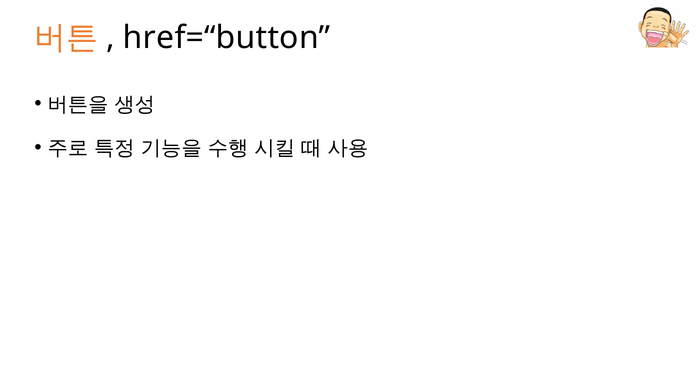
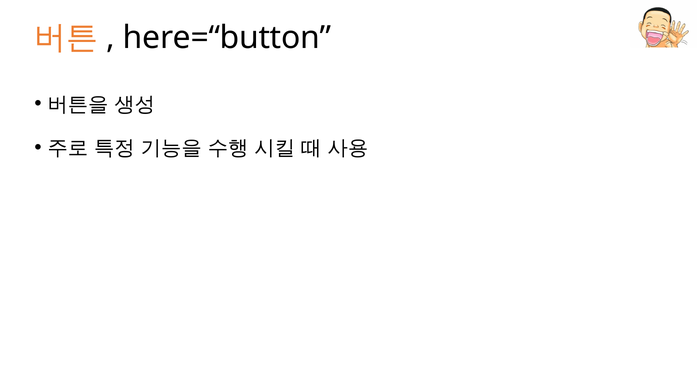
href=“button: href=“button -> here=“button (227, 38)
